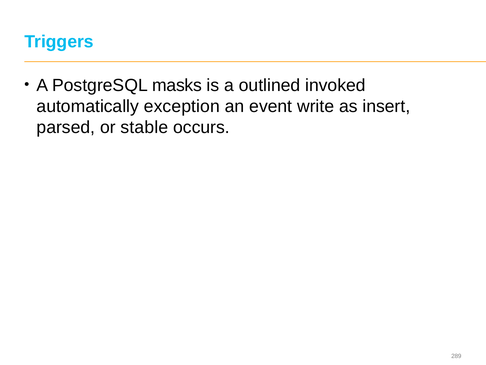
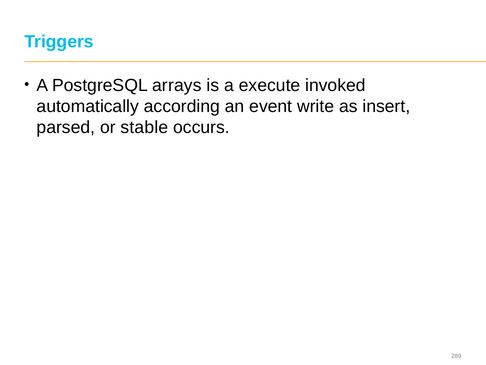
masks: masks -> arrays (177, 85)
outlined: outlined -> execute (270, 85)
exception: exception -> according (182, 106)
